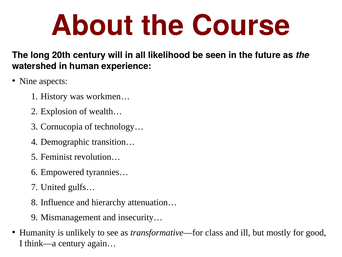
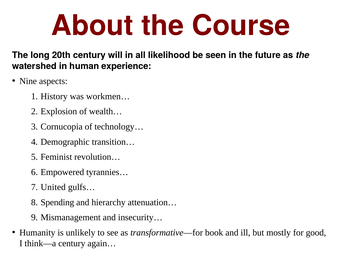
Influence: Influence -> Spending (57, 202)
class: class -> book (214, 232)
